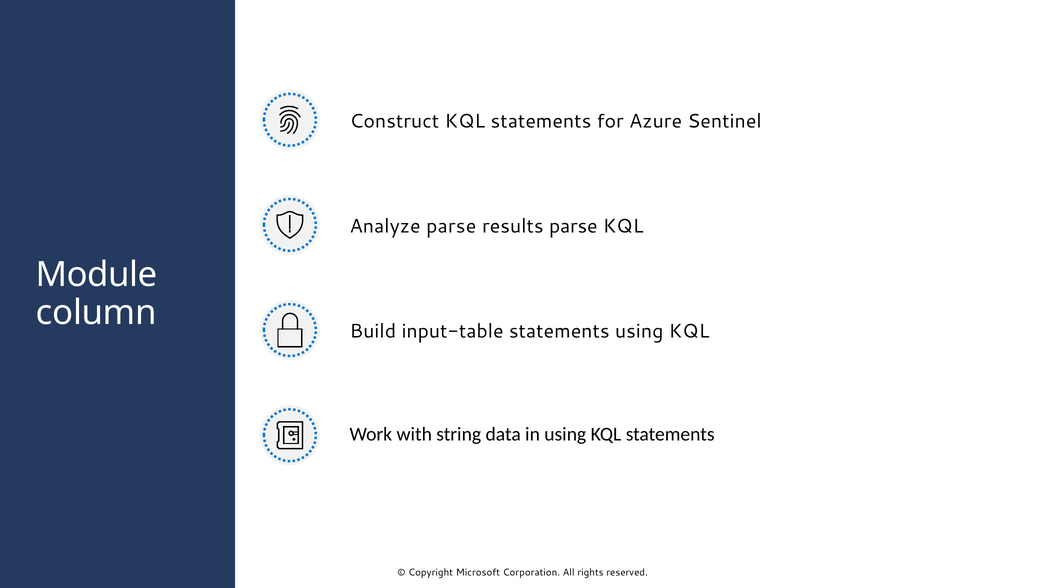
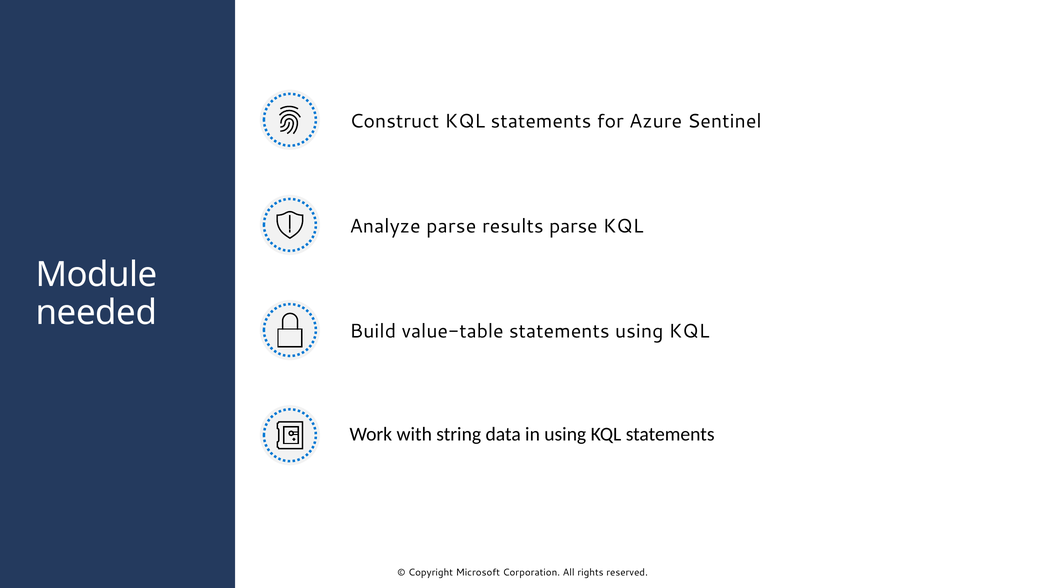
column: column -> needed (96, 312)
input-table: input-table -> value-table (453, 331)
